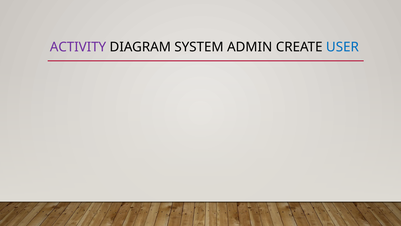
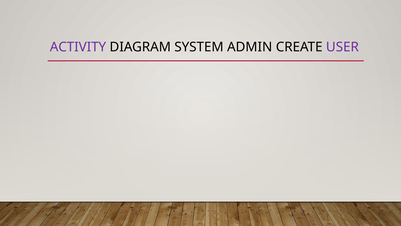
USER colour: blue -> purple (342, 47)
